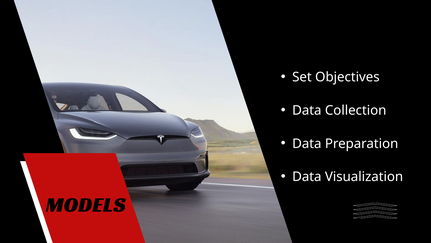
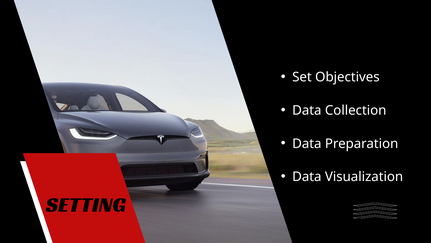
MODELS: MODELS -> SETTING (86, 205)
